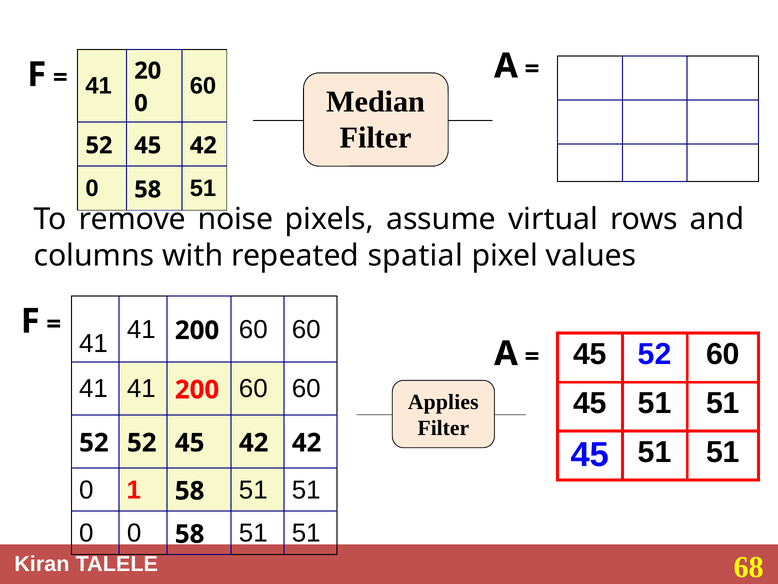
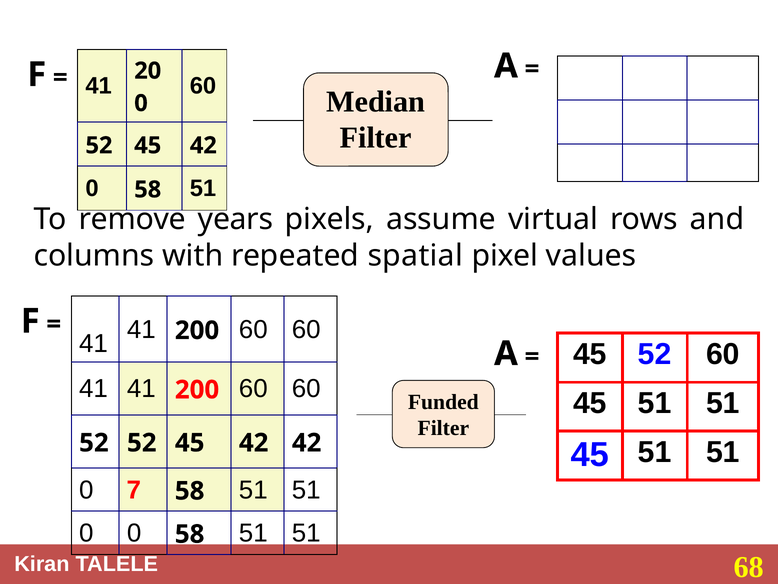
noise: noise -> years (236, 219)
Applies: Applies -> Funded (443, 402)
1: 1 -> 7 (134, 490)
